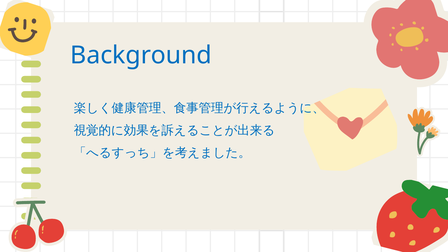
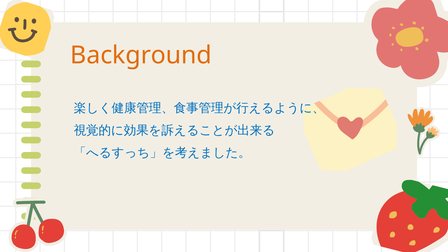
Background colour: blue -> orange (141, 55)
